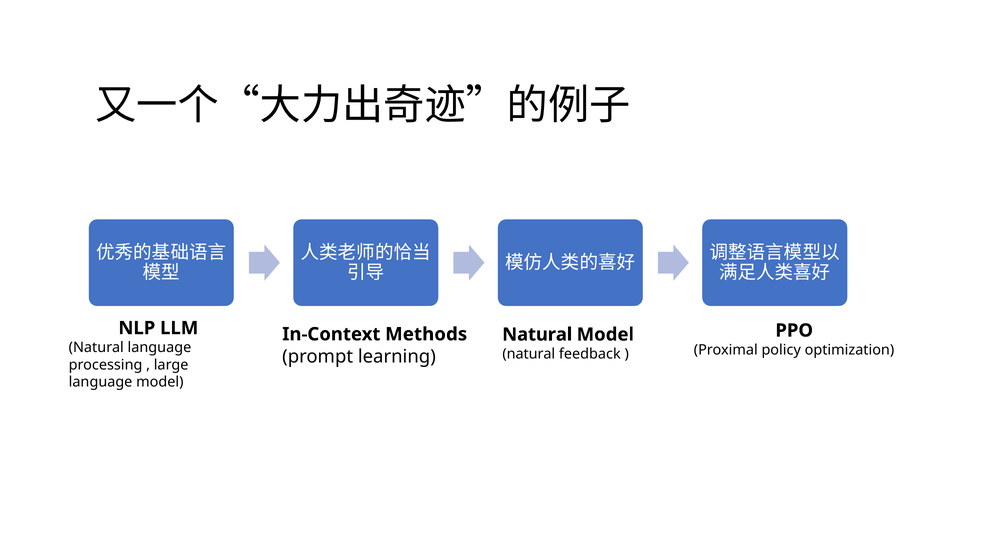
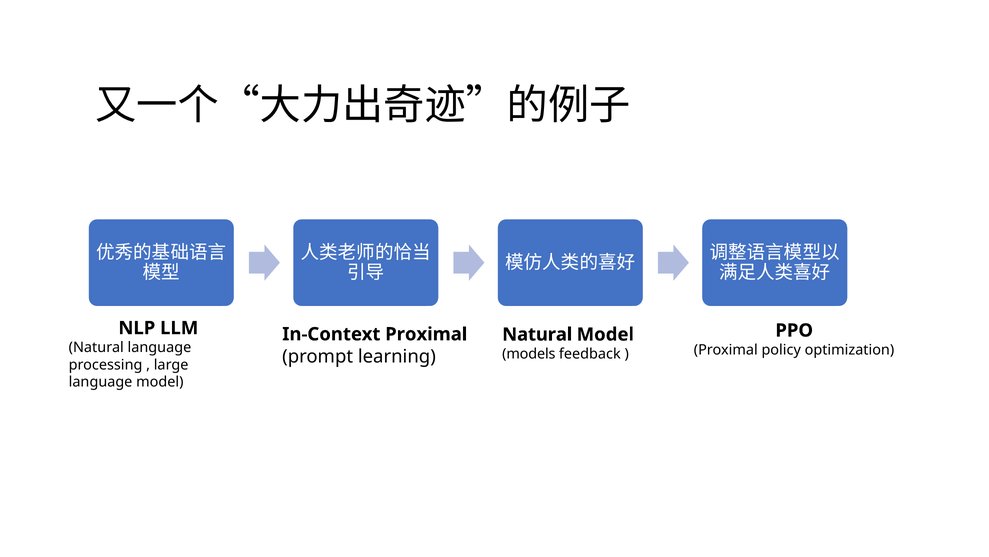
In-Context Methods: Methods -> Proximal (426, 334)
natural: natural -> models (529, 354)
